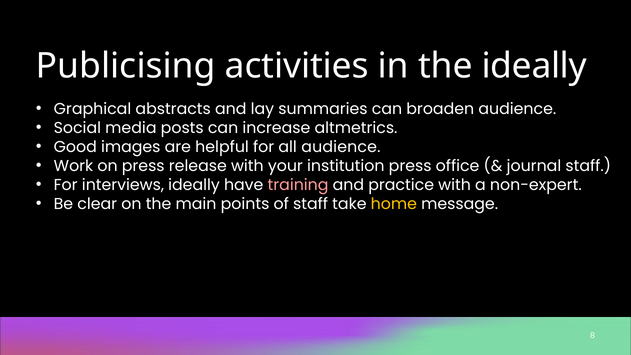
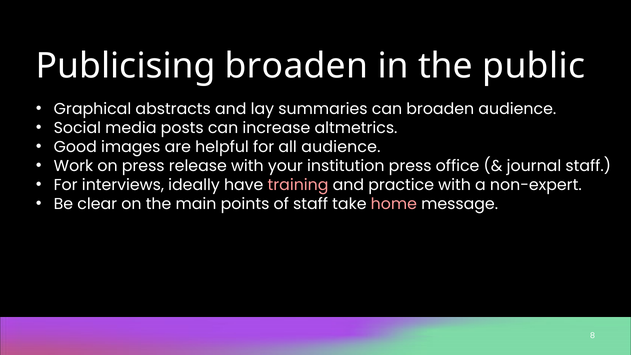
Publicising activities: activities -> broaden (296, 66)
the ideally: ideally -> public (534, 66)
home colour: yellow -> pink (394, 204)
